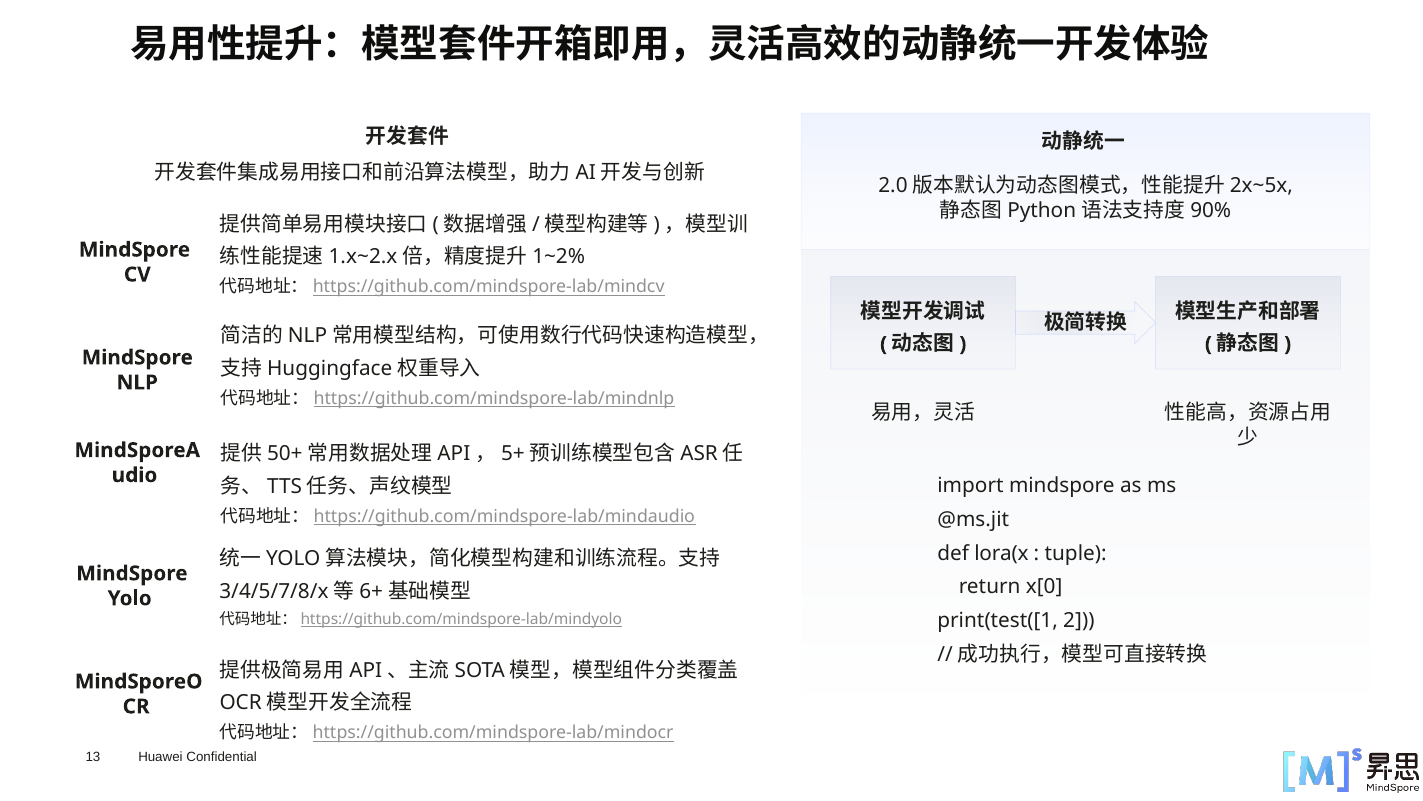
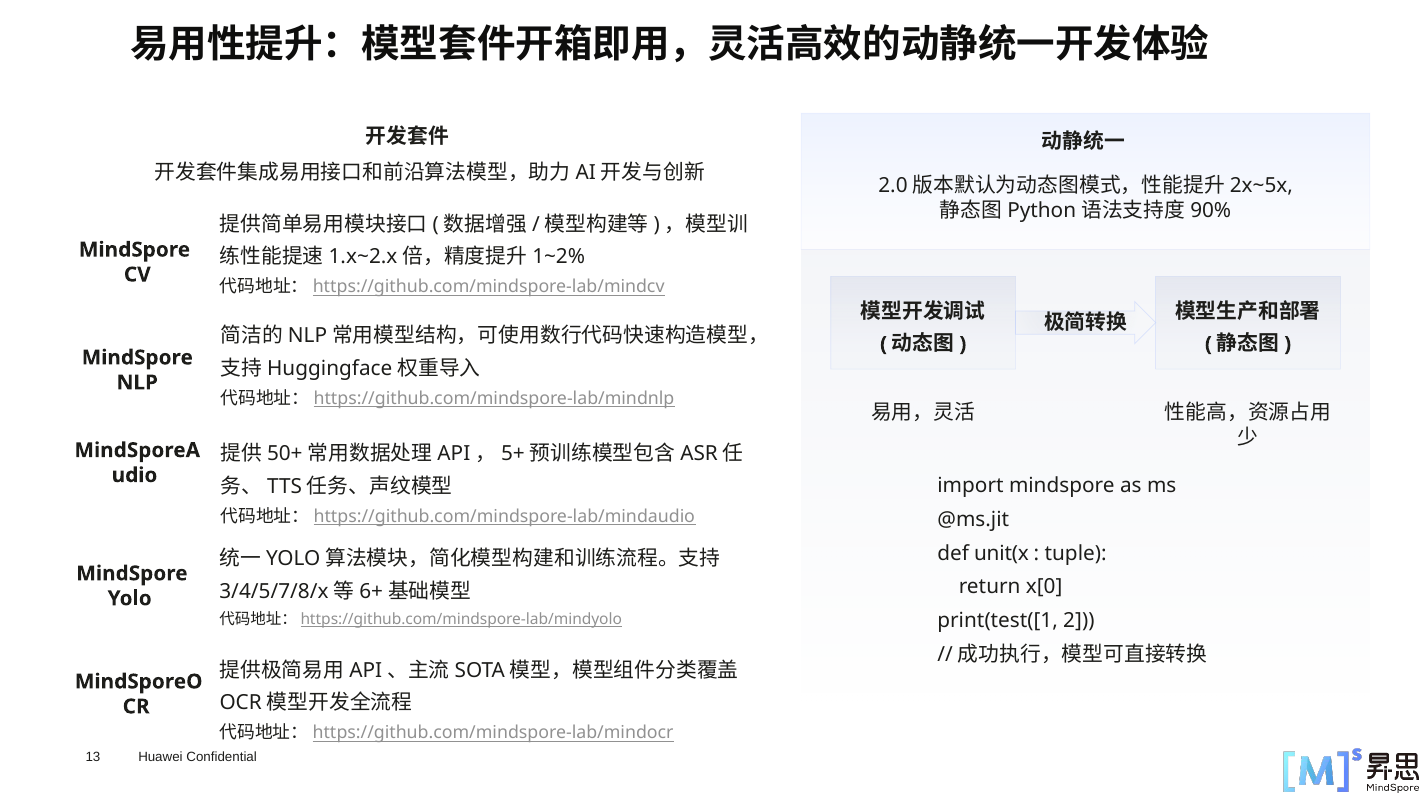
lora(x: lora(x -> unit(x (1001, 553)
